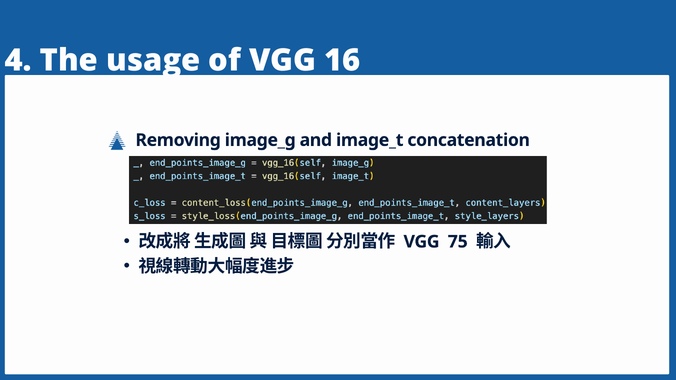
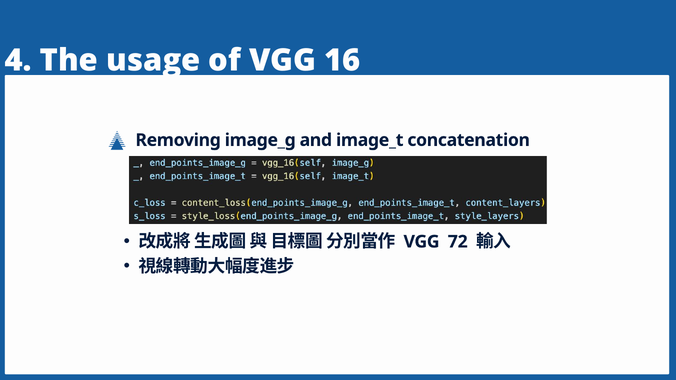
75: 75 -> 72 (458, 242)
